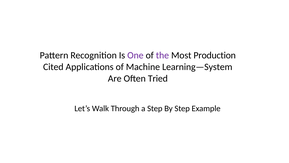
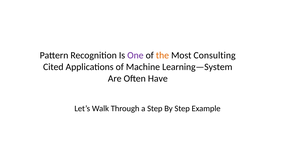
the colour: purple -> orange (162, 55)
Production: Production -> Consulting (215, 55)
Tried: Tried -> Have (158, 78)
